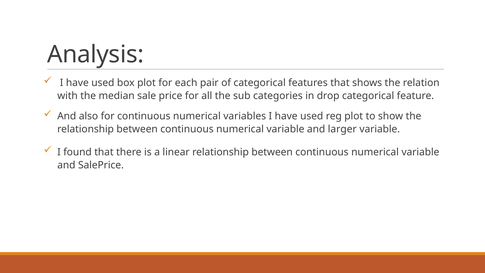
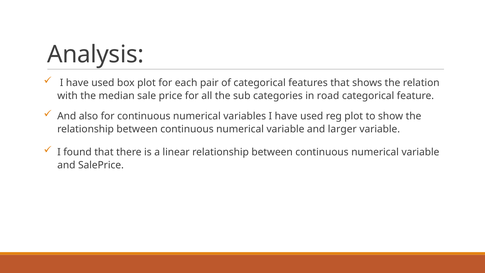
drop: drop -> road (328, 96)
